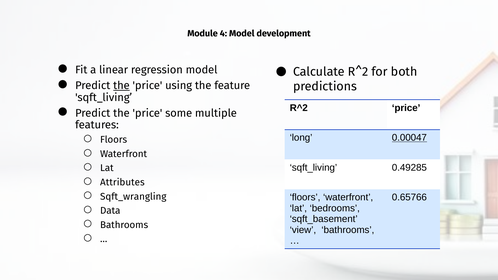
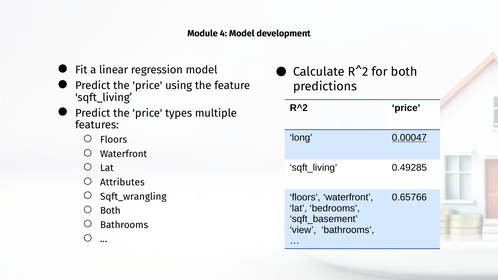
the underline: present -> none (121, 86)
some: some -> types (179, 113)
Data: Data -> Both (110, 211)
